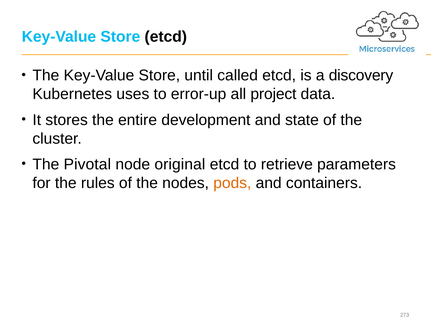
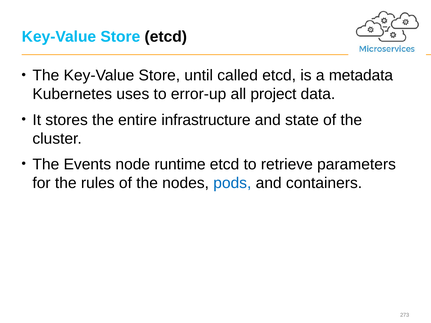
discovery: discovery -> metadata (361, 76)
development: development -> infrastructure (206, 120)
Pivotal: Pivotal -> Events (87, 165)
original: original -> runtime (180, 165)
pods colour: orange -> blue (232, 183)
